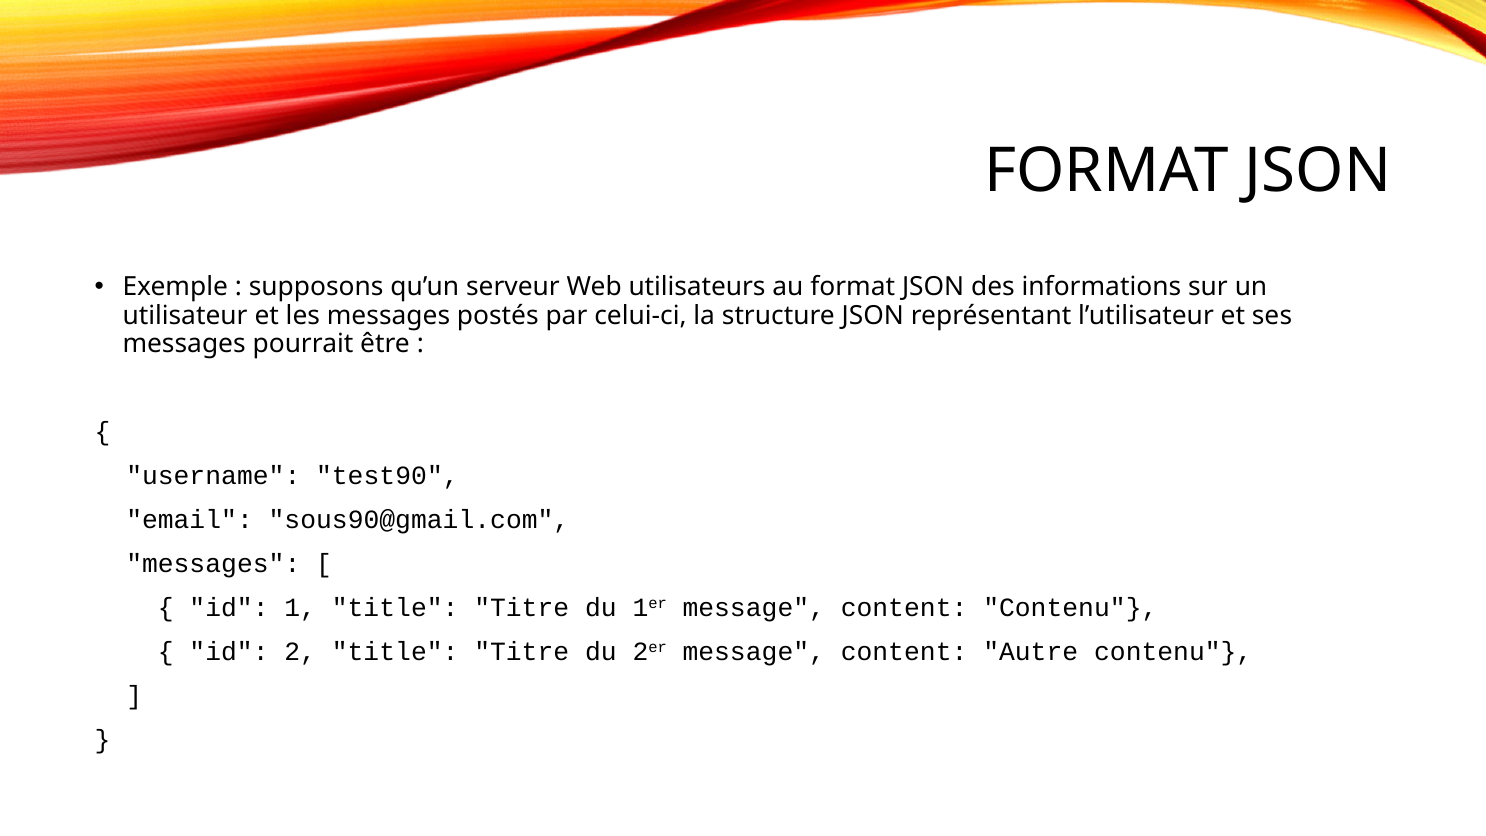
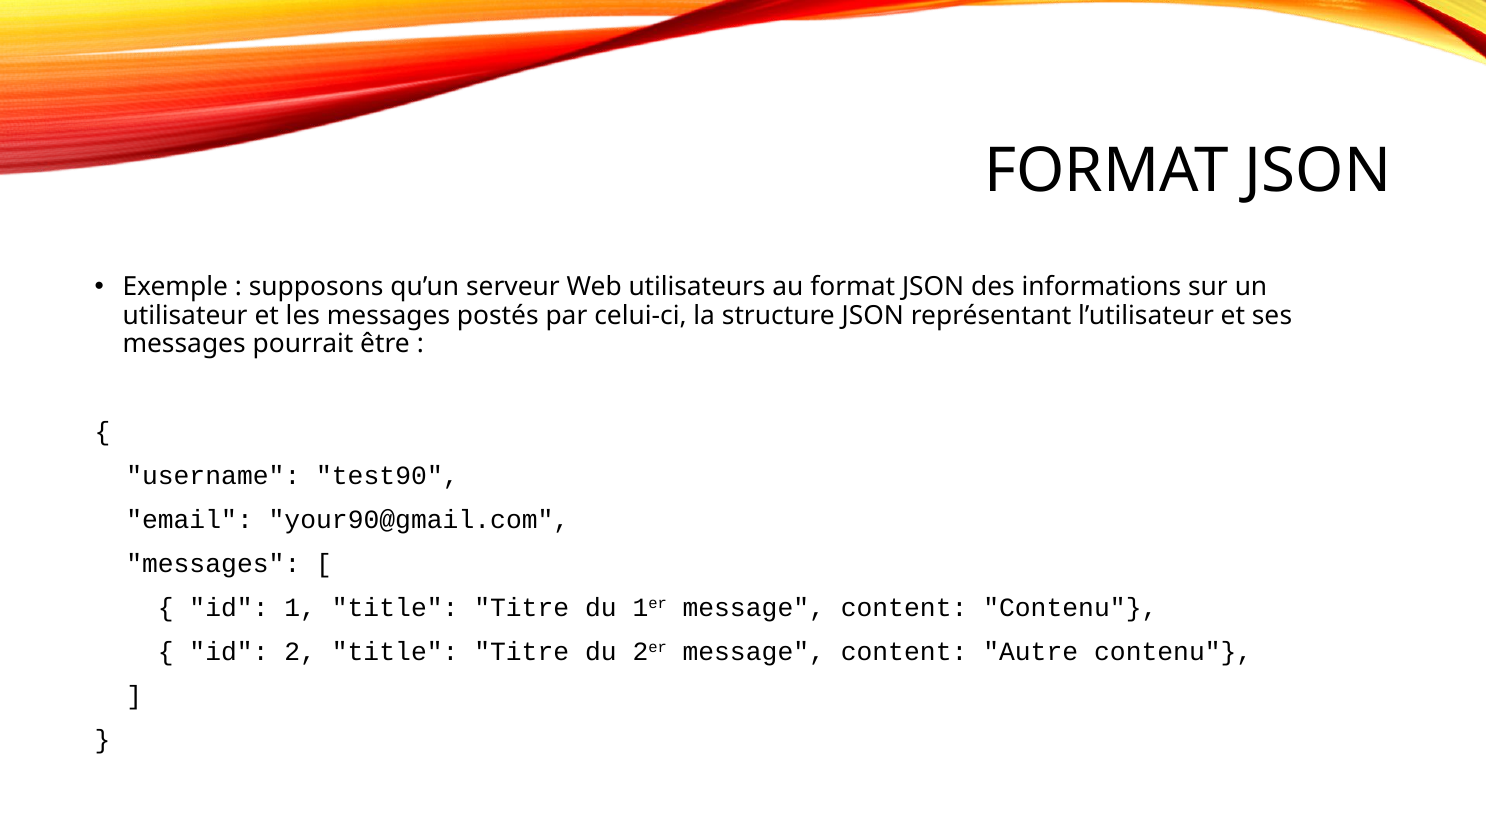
sous90@gmail.com: sous90@gmail.com -> your90@gmail.com (419, 520)
